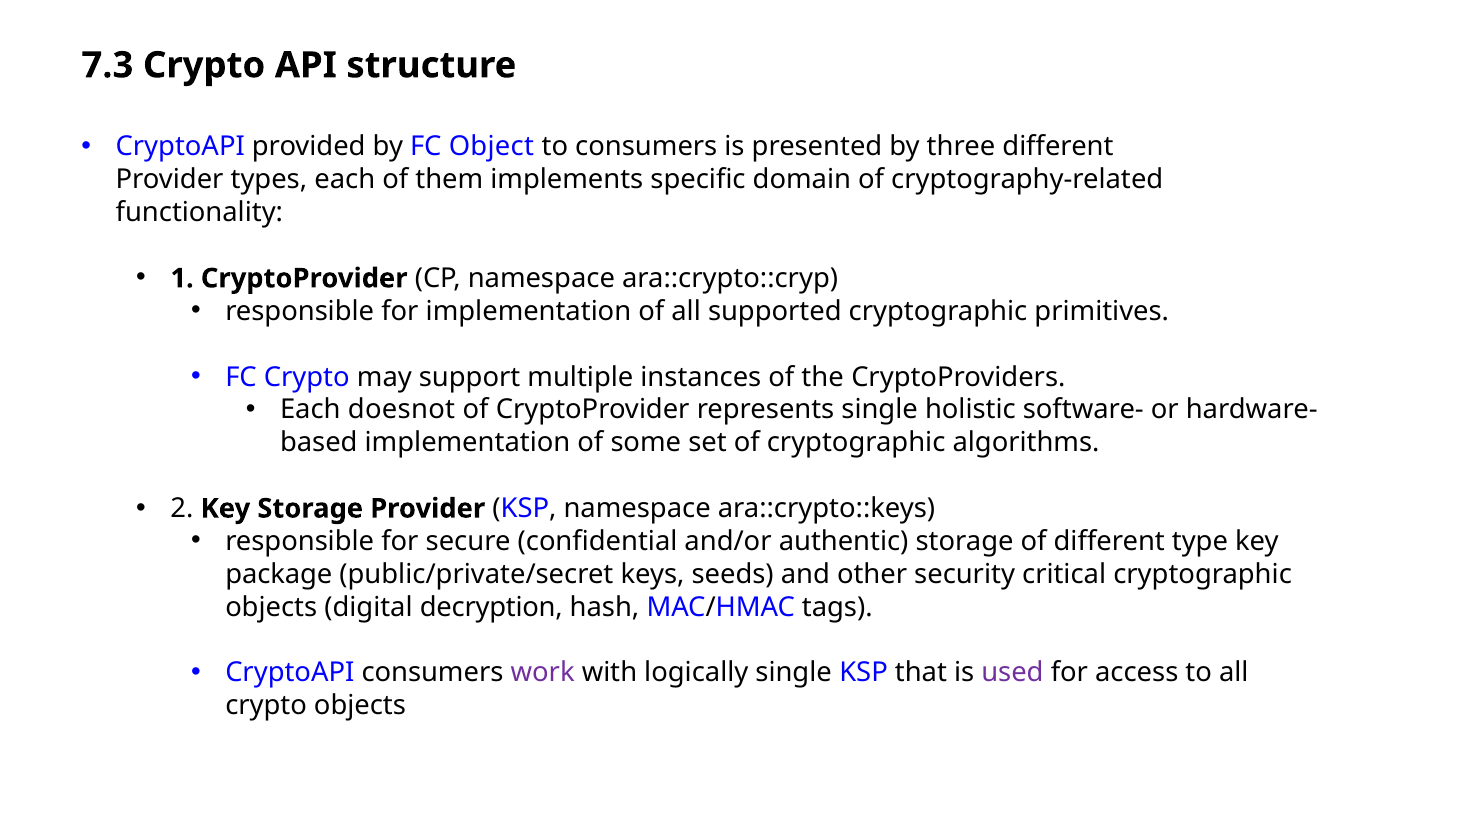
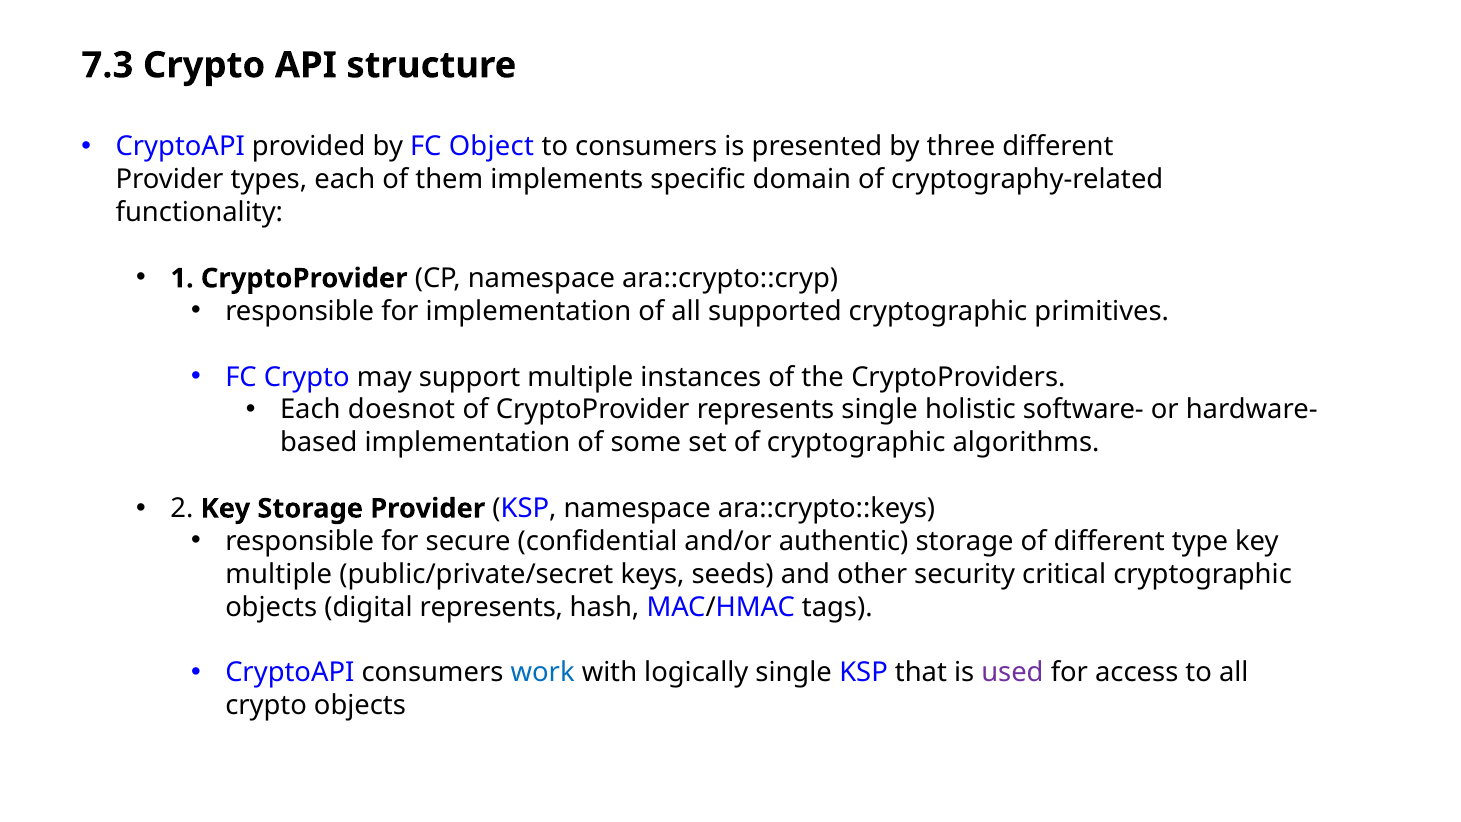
package: package -> multiple (279, 574)
digital decryption: decryption -> represents (491, 607)
work colour: purple -> blue (543, 673)
